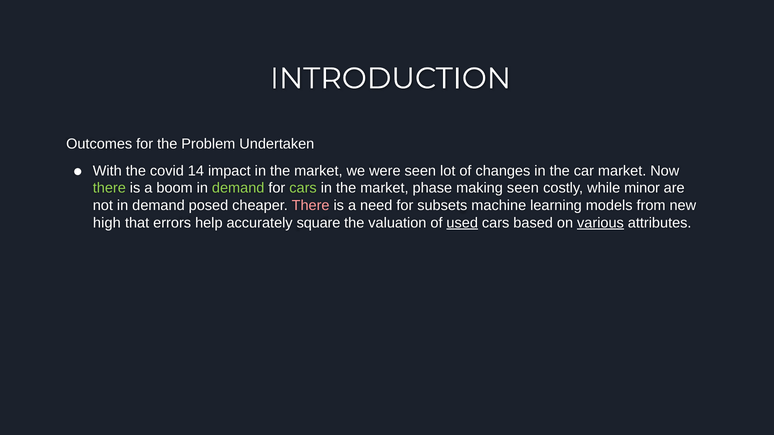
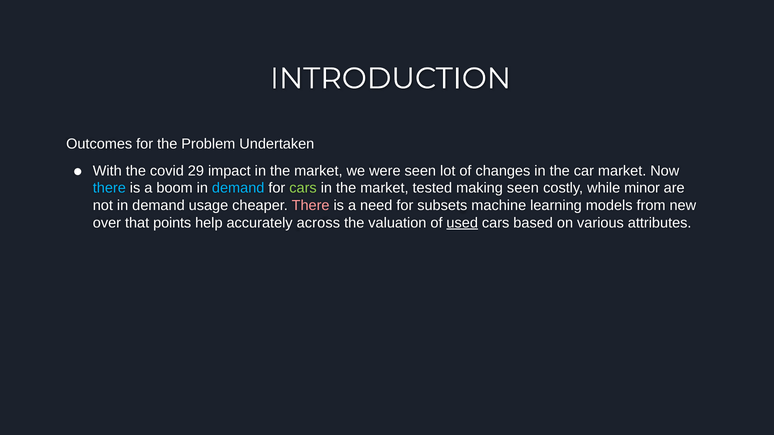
14: 14 -> 29 (196, 171)
there colour: light green -> light blue (109, 188)
demand colour: light green -> light blue (238, 188)
phase: phase -> tested (432, 188)
posed: posed -> usage (208, 206)
high: high -> over (107, 223)
errors: errors -> points (172, 223)
square: square -> across (318, 223)
various underline: present -> none (600, 223)
